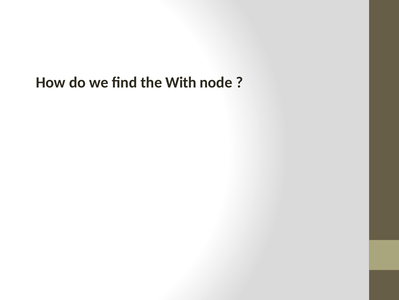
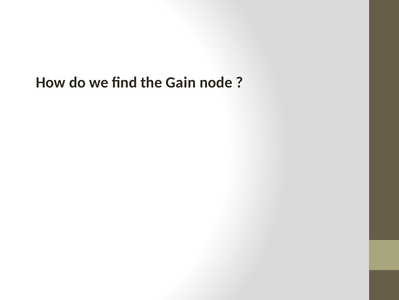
With: With -> Gain (181, 82)
